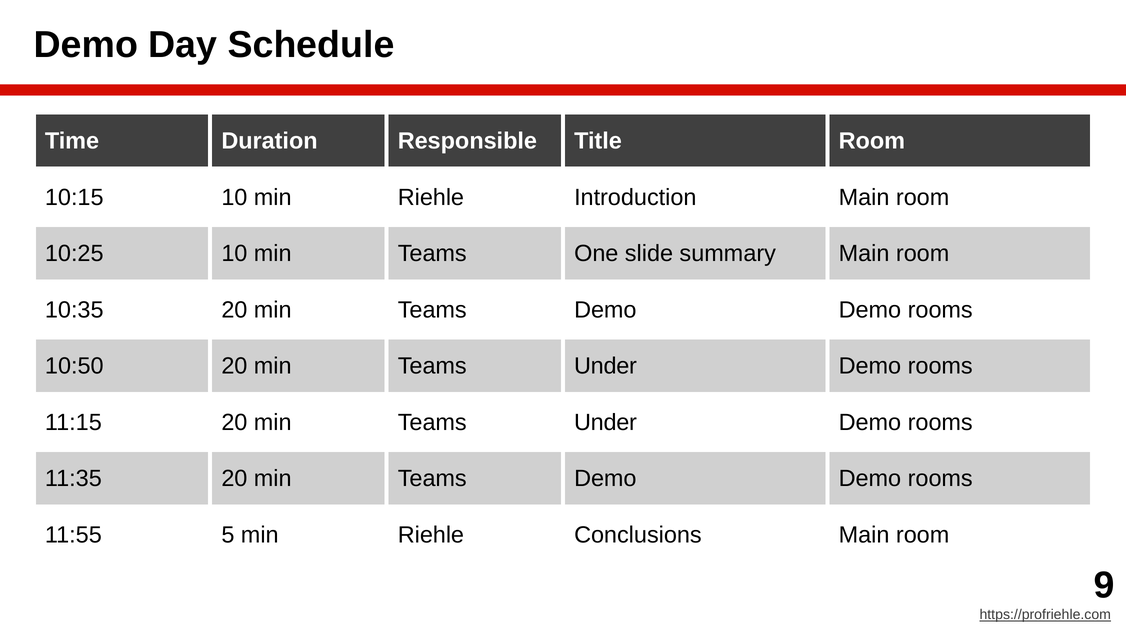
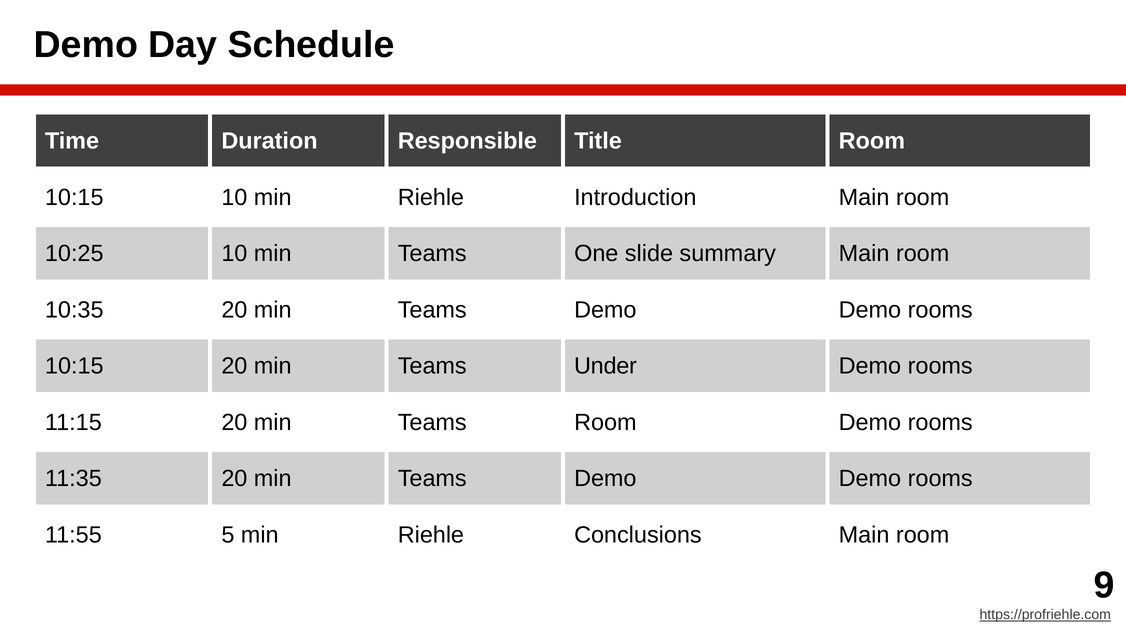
10:50: 10:50 -> 10:15 (74, 366)
Under: Under -> Room (605, 423)
